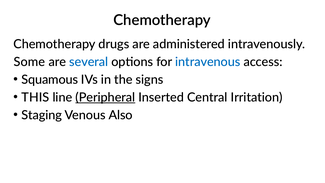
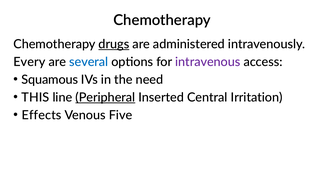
drugs underline: none -> present (114, 44)
Some: Some -> Every (29, 62)
intravenous colour: blue -> purple (208, 62)
signs: signs -> need (149, 80)
Staging: Staging -> Effects (42, 115)
Also: Also -> Five (121, 115)
